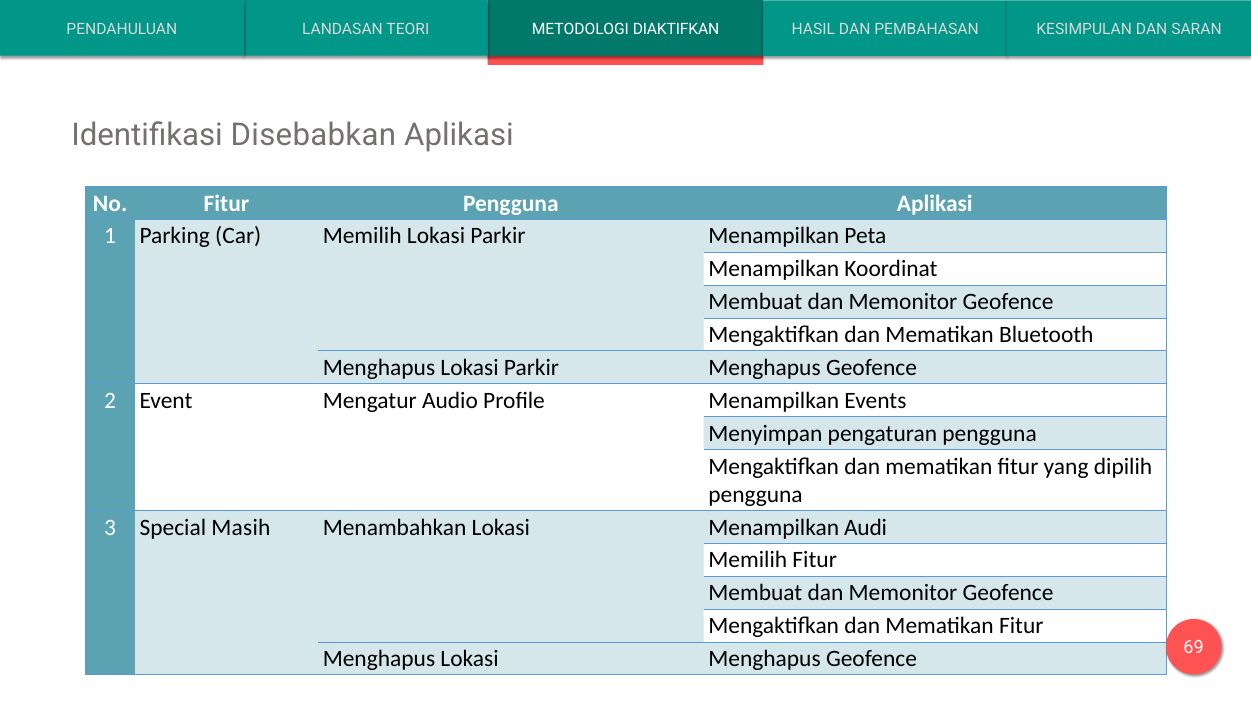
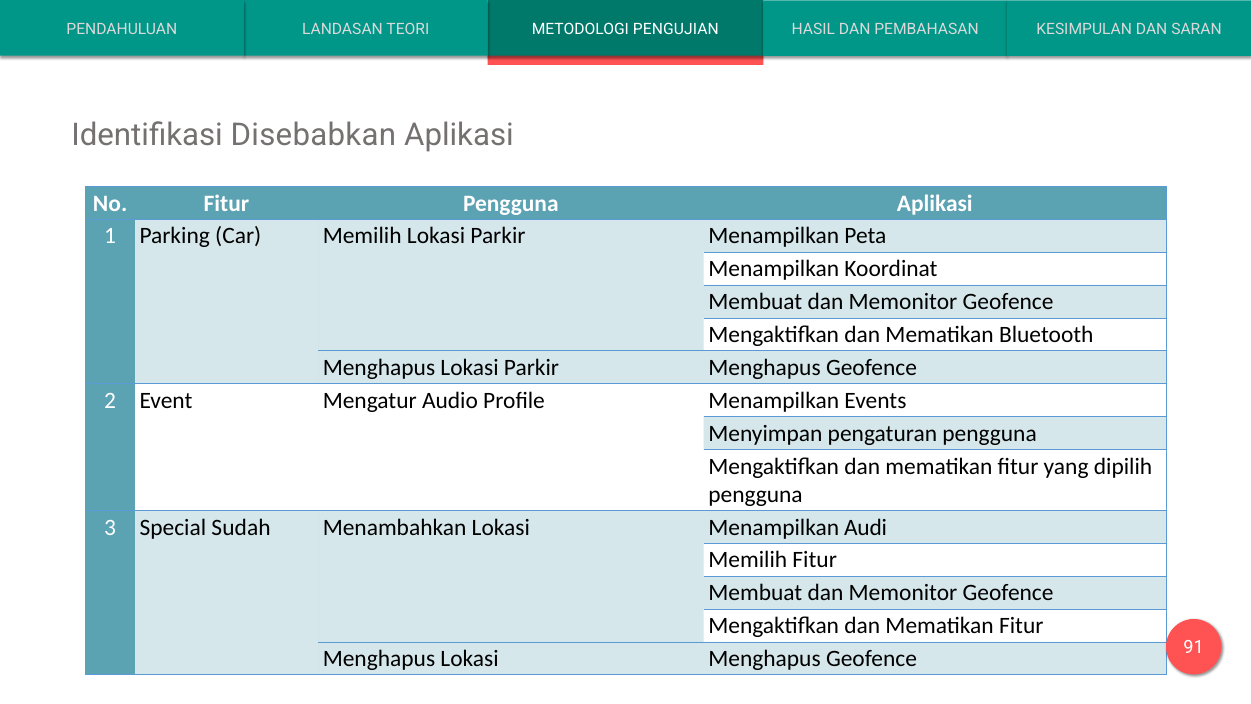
DIAKTIFKAN: DIAKTIFKAN -> PENGUJIAN (676, 29)
Masih: Masih -> Sudah (241, 527)
69: 69 -> 91 (1194, 648)
